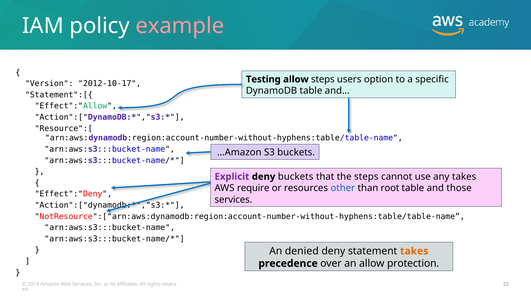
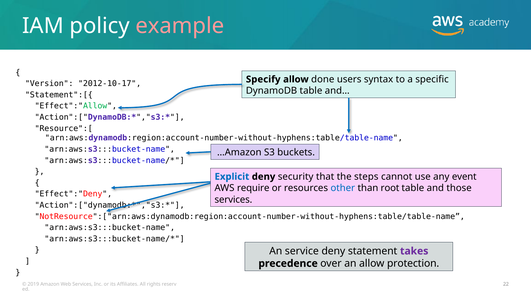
Testing: Testing -> Specify (263, 79)
allow steps: steps -> done (323, 79)
option: option -> syntax (379, 79)
Explicit colour: purple -> blue (232, 177)
deny buckets: buckets -> security (296, 177)
any takes: takes -> event (464, 177)
denied: denied -> service (302, 252)
takes colour: orange -> purple (414, 252)
